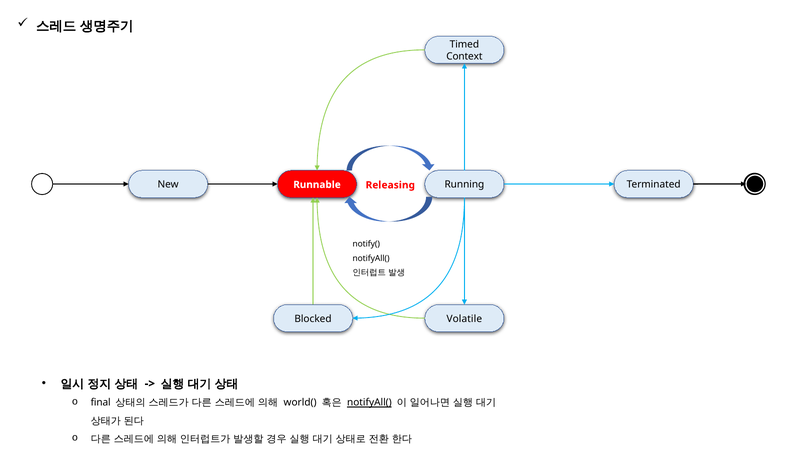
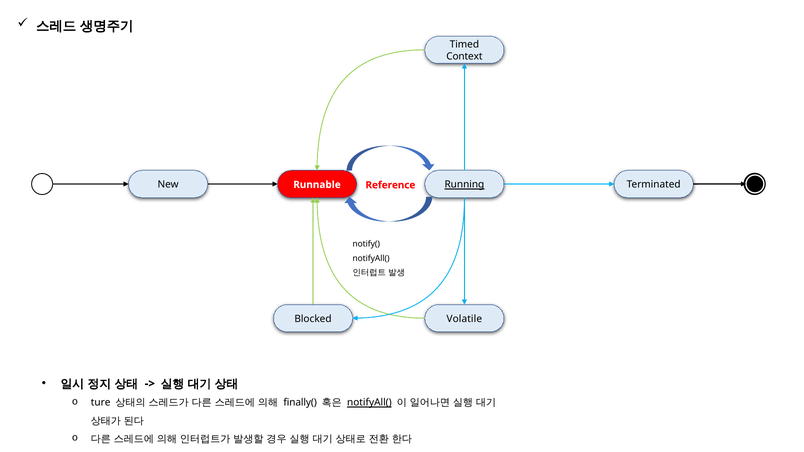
Running underline: none -> present (464, 185)
Releasing: Releasing -> Reference (390, 185)
final: final -> ture (101, 403)
world(: world( -> finally( (300, 403)
